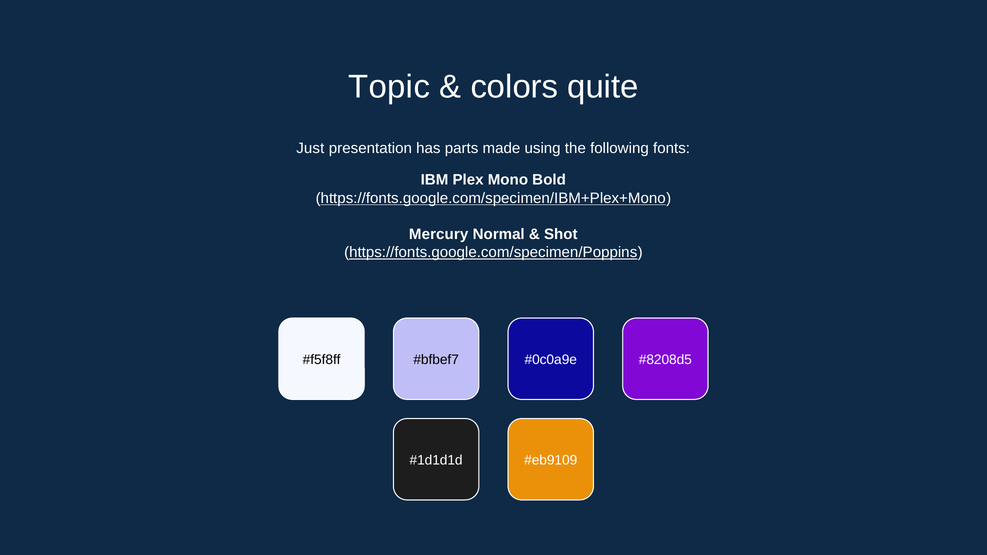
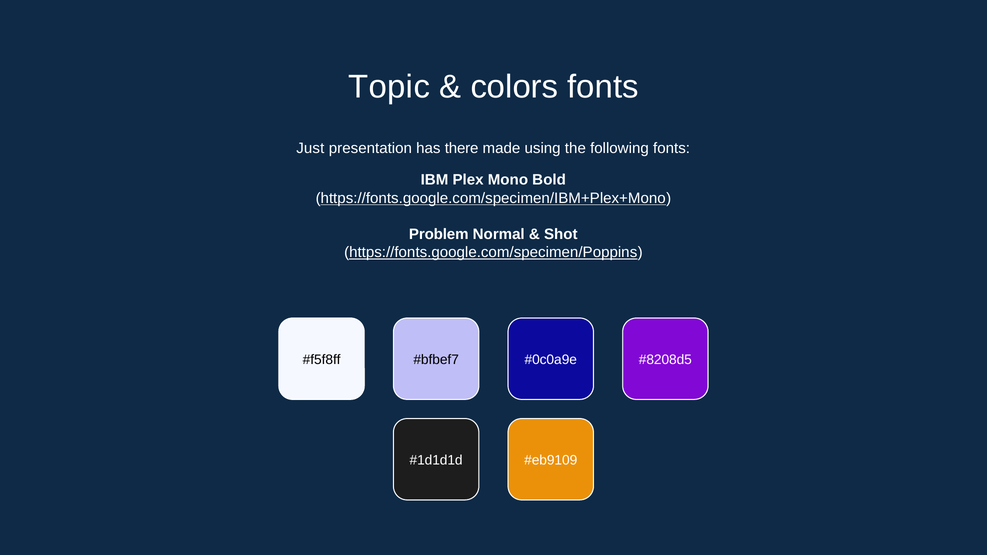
colors quite: quite -> fonts (603, 87)
parts: parts -> there (462, 148)
Mercury: Mercury -> Problem (439, 234)
